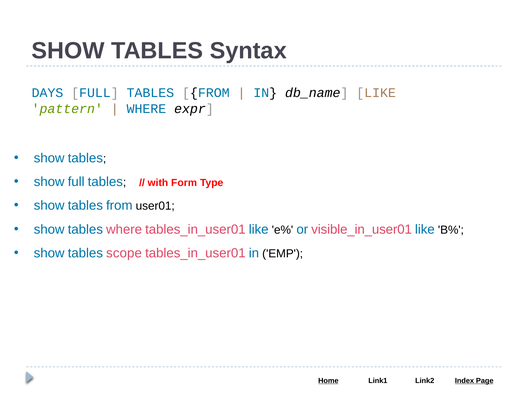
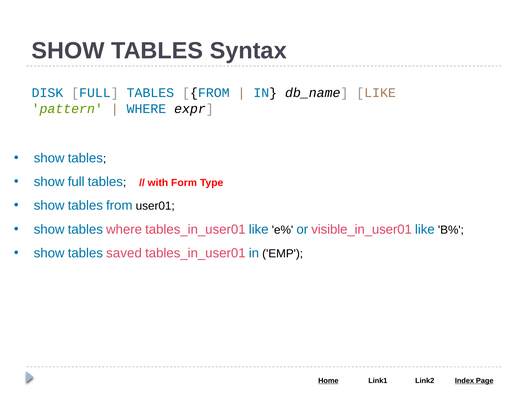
DAYS: DAYS -> DISK (47, 93)
scope: scope -> saved (124, 253)
